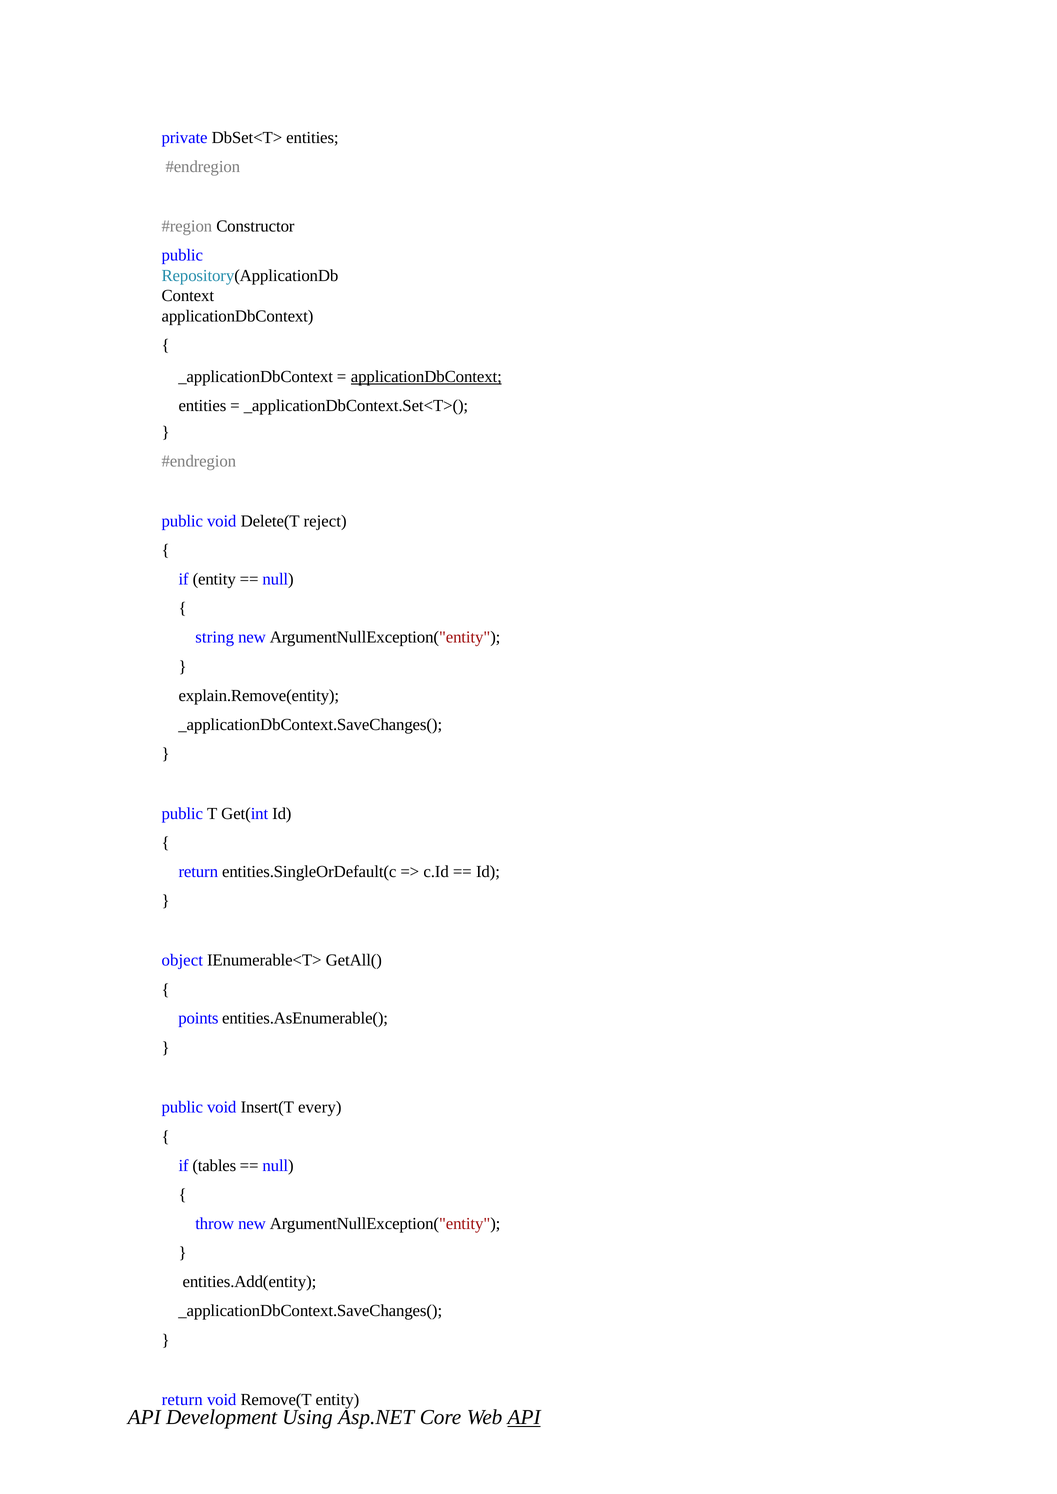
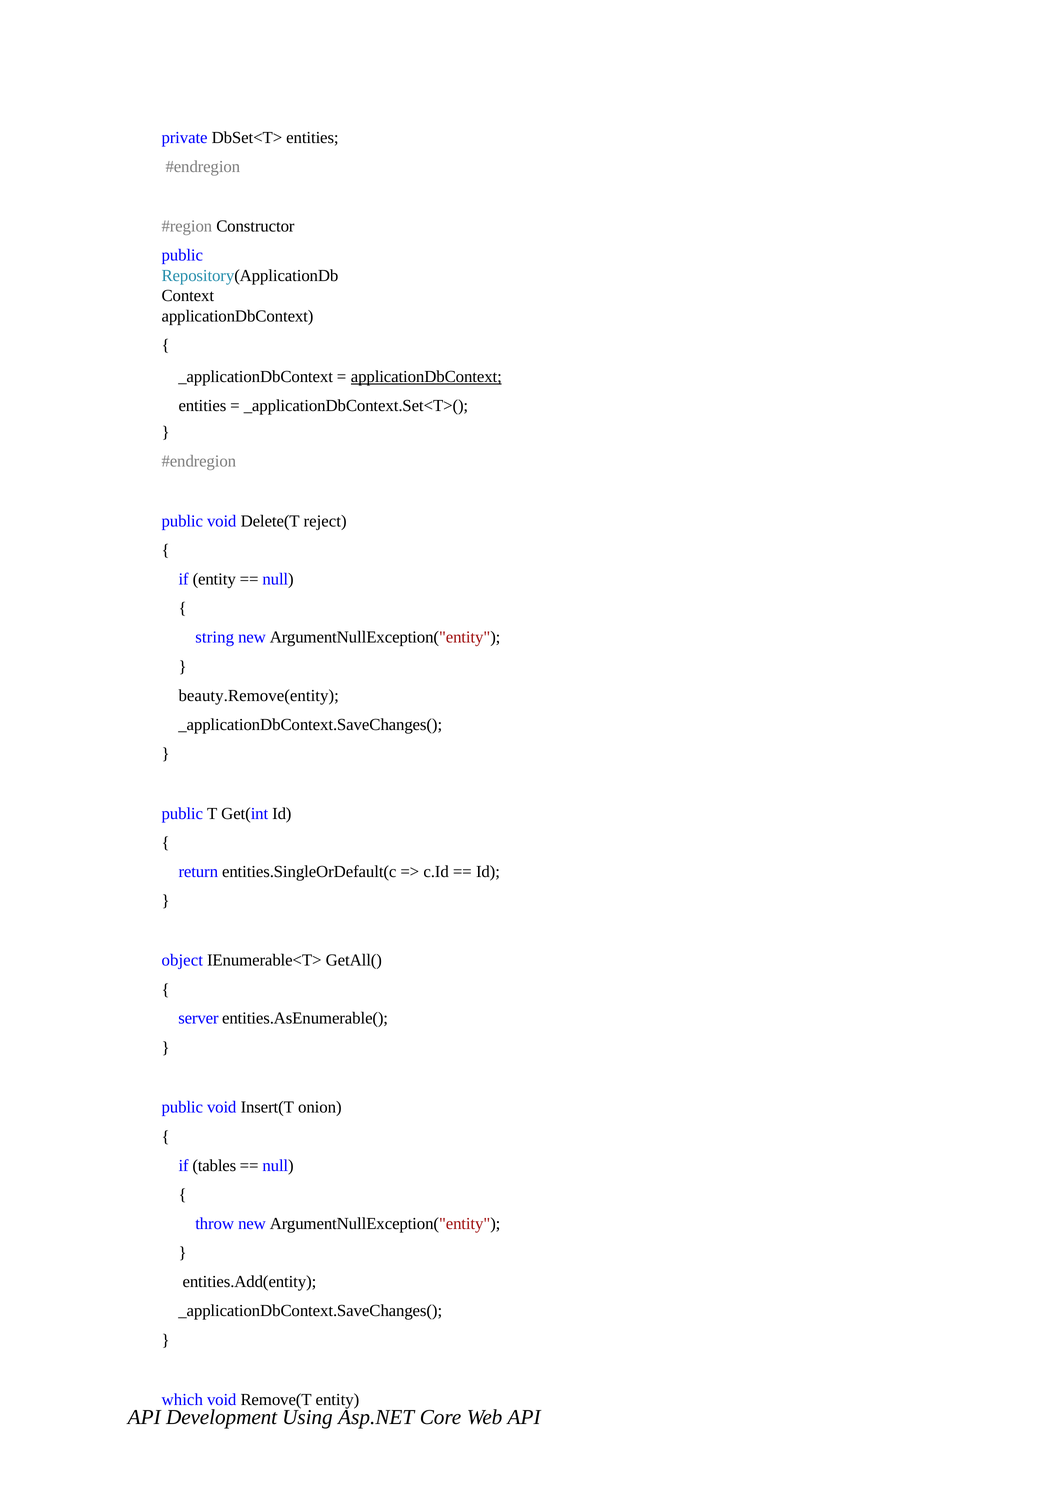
explain.Remove(entity: explain.Remove(entity -> beauty.Remove(entity (259, 696)
points: points -> server (198, 1019)
every: every -> onion (320, 1107)
return: return -> which (182, 1400)
API underline: present -> none (524, 1418)
